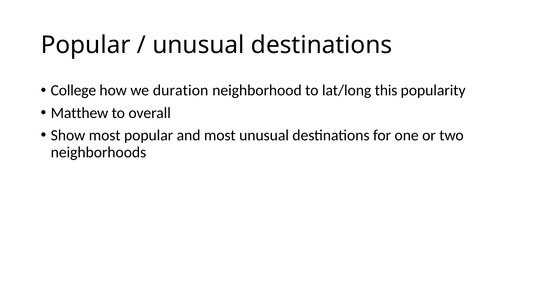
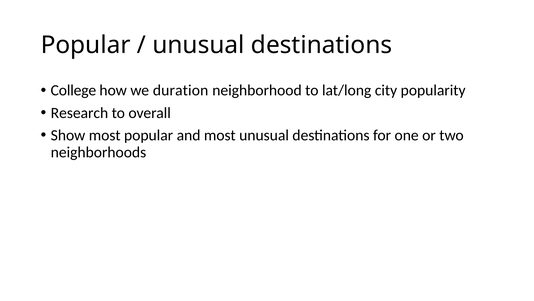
this: this -> city (386, 90)
Matthew: Matthew -> Research (79, 113)
